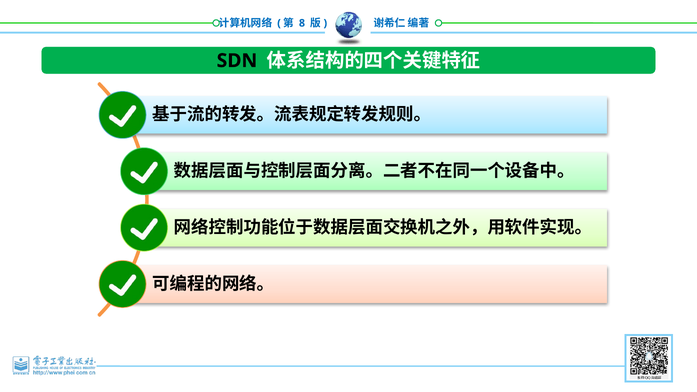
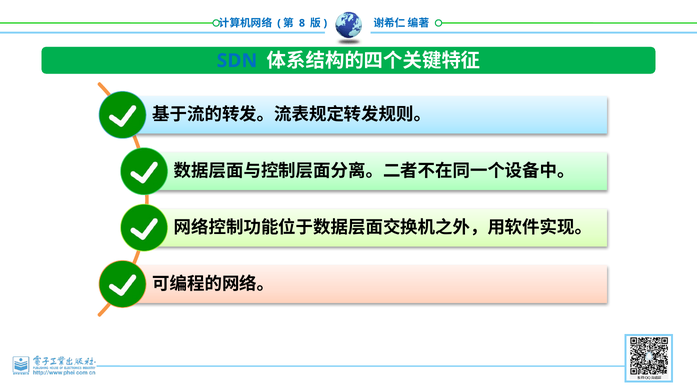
SDN colour: black -> blue (237, 61)
